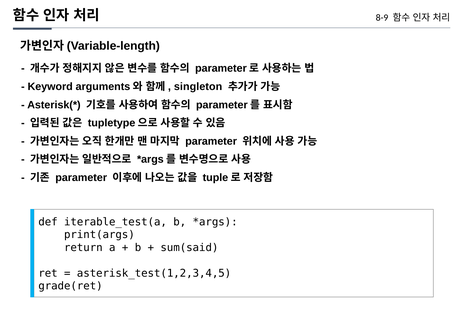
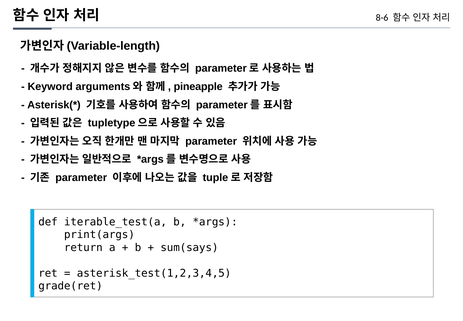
8-9: 8-9 -> 8-6 (382, 18)
singleton: singleton -> pineapple (198, 87)
sum(said: sum(said -> sum(says (189, 247)
